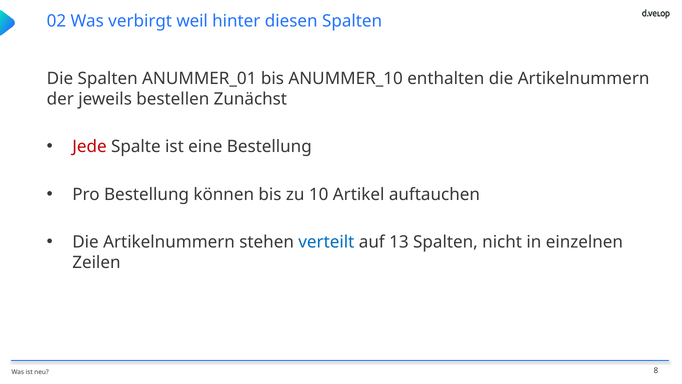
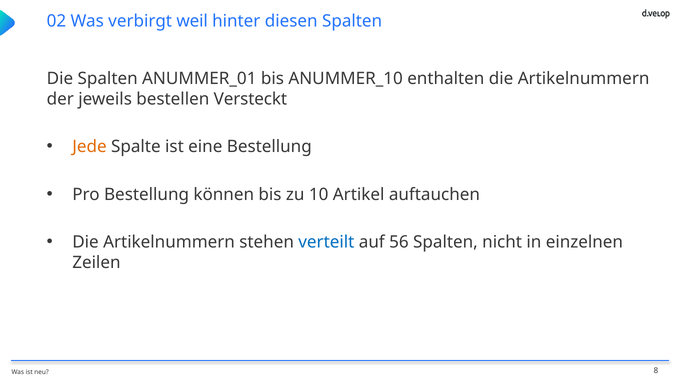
Zunächst: Zunächst -> Versteckt (250, 99)
Jede colour: red -> orange (89, 147)
13: 13 -> 56 (399, 242)
